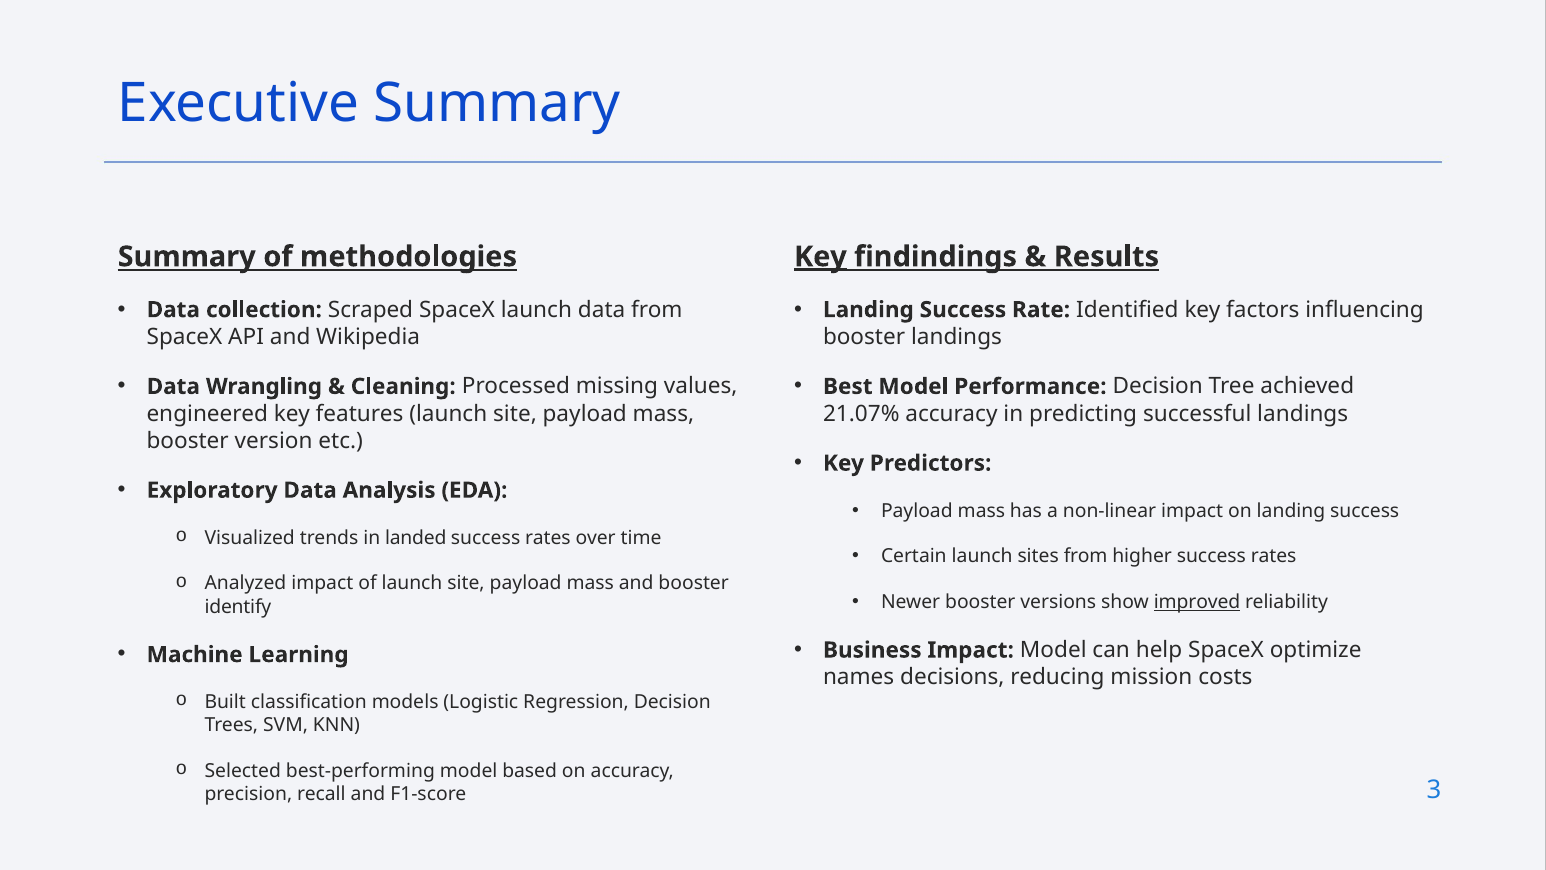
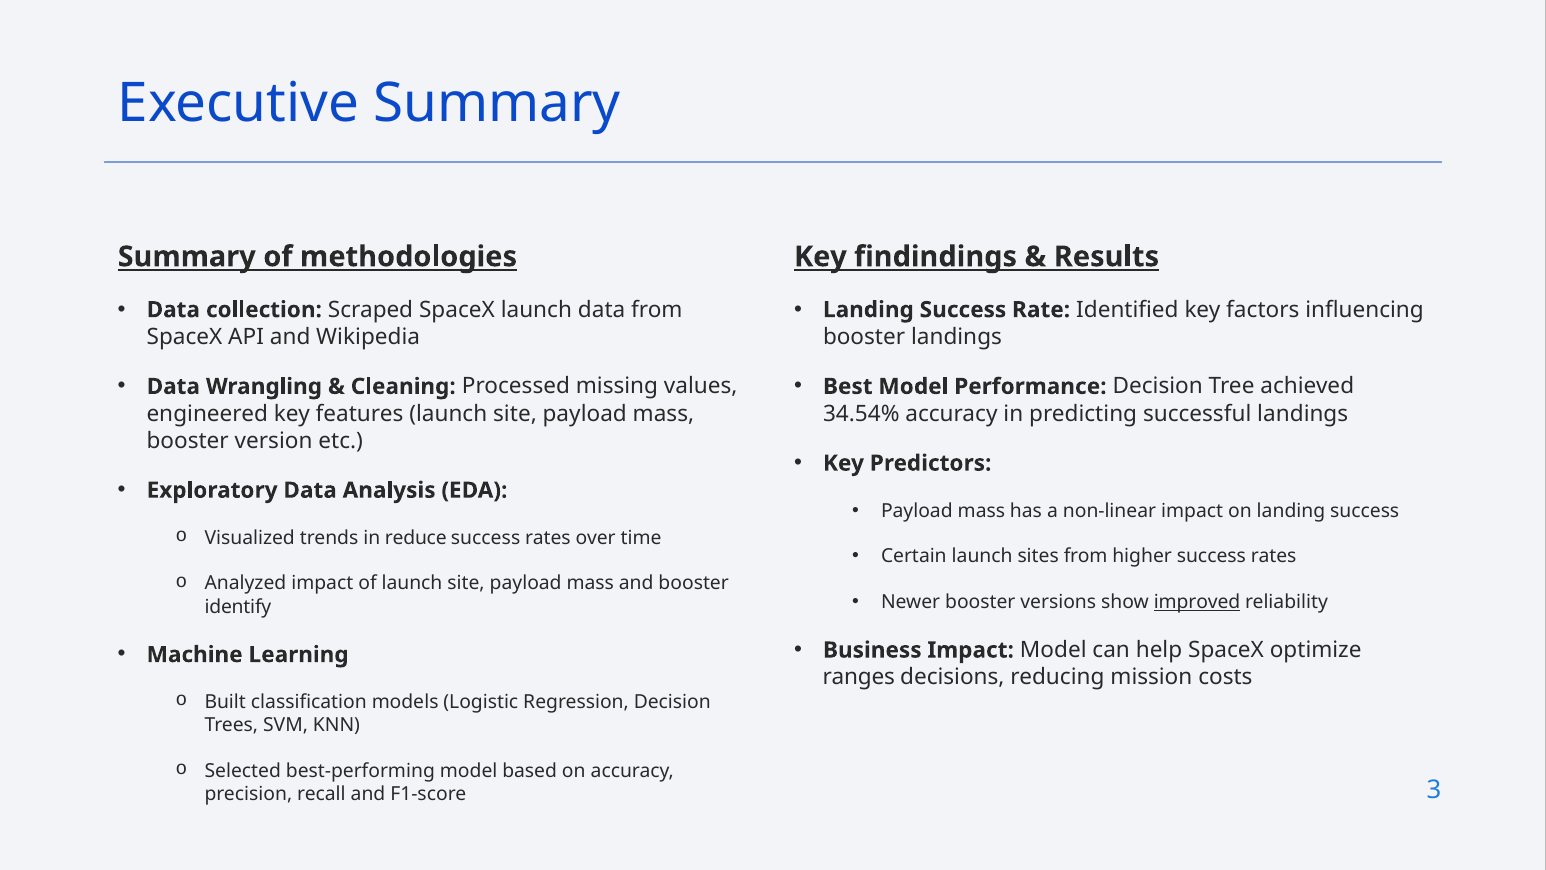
Key underline: present -> none (820, 257)
21.07%: 21.07% -> 34.54% (861, 413)
landed: landed -> reduce (416, 538)
names: names -> ranges (859, 677)
